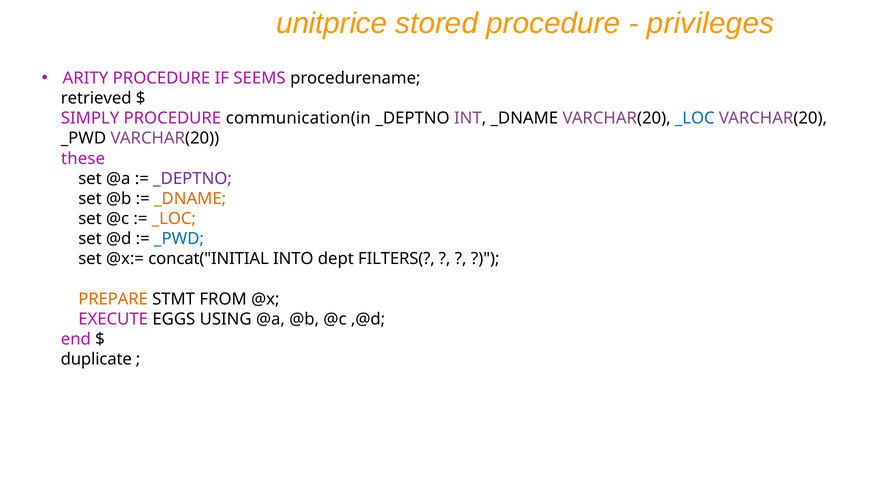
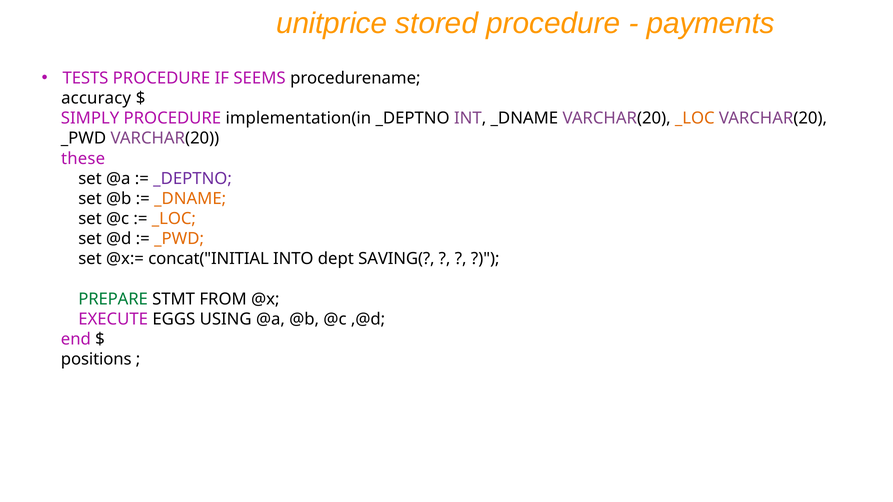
privileges: privileges -> payments (711, 23)
ARITY: ARITY -> TESTS (86, 78)
retrieved: retrieved -> accuracy (96, 98)
communication(in: communication(in -> implementation(in (298, 118)
_LOC colour: blue -> orange (695, 118)
_PWD colour: blue -> orange (179, 239)
FILTERS(: FILTERS( -> SAVING( (396, 259)
PREPARE colour: orange -> green (113, 299)
duplicate: duplicate -> positions (96, 360)
